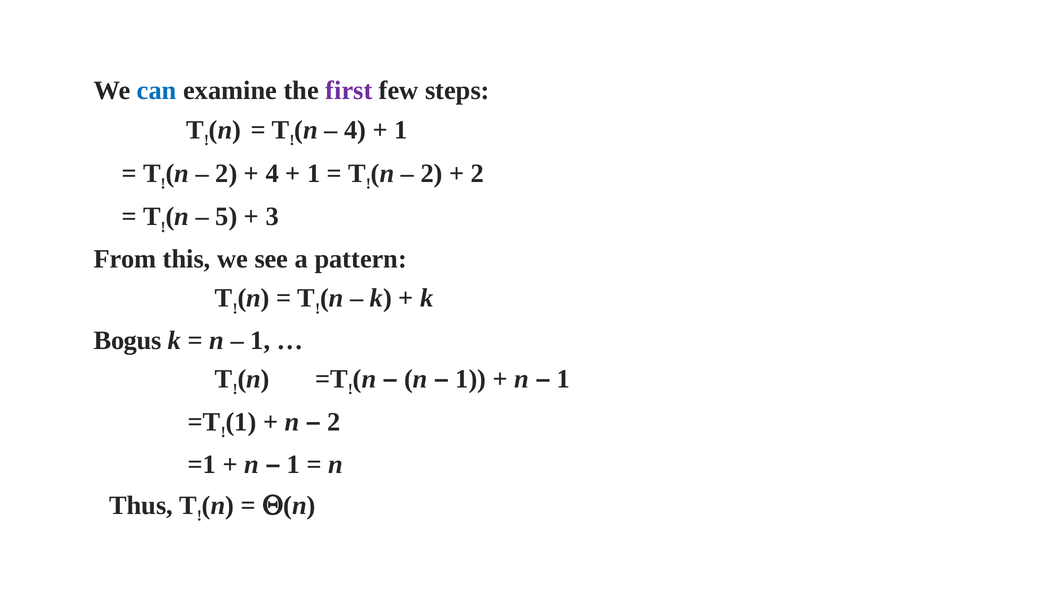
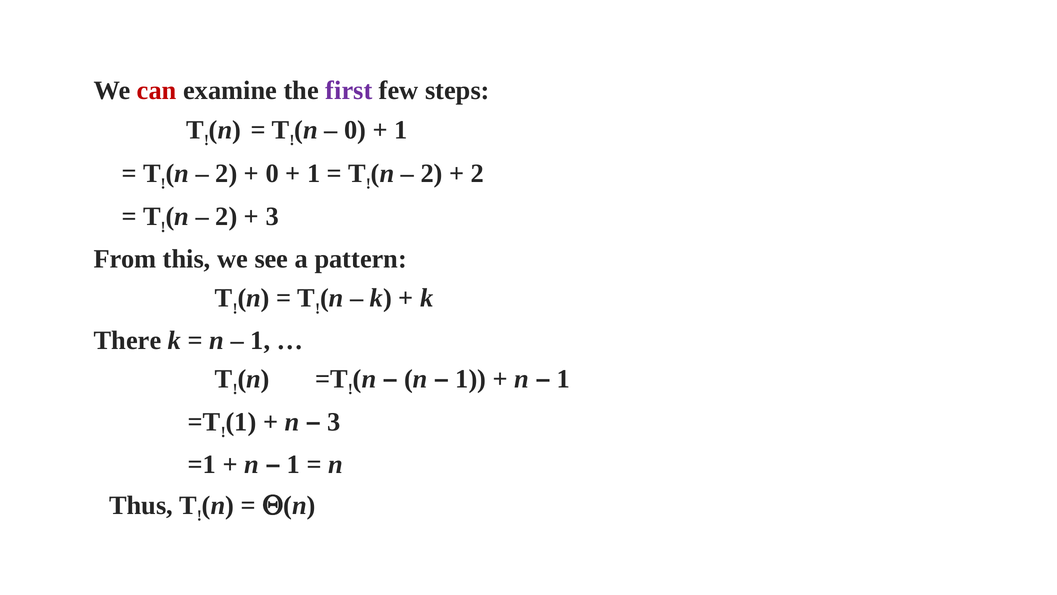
can colour: blue -> red (157, 90)
4: 4 -> 0 (355, 130)
4: 4 -> 0 (272, 173)
5: 5 -> 2 (226, 217)
Bogus: Bogus -> There (128, 340)
2: 2 -> 3 (334, 422)
